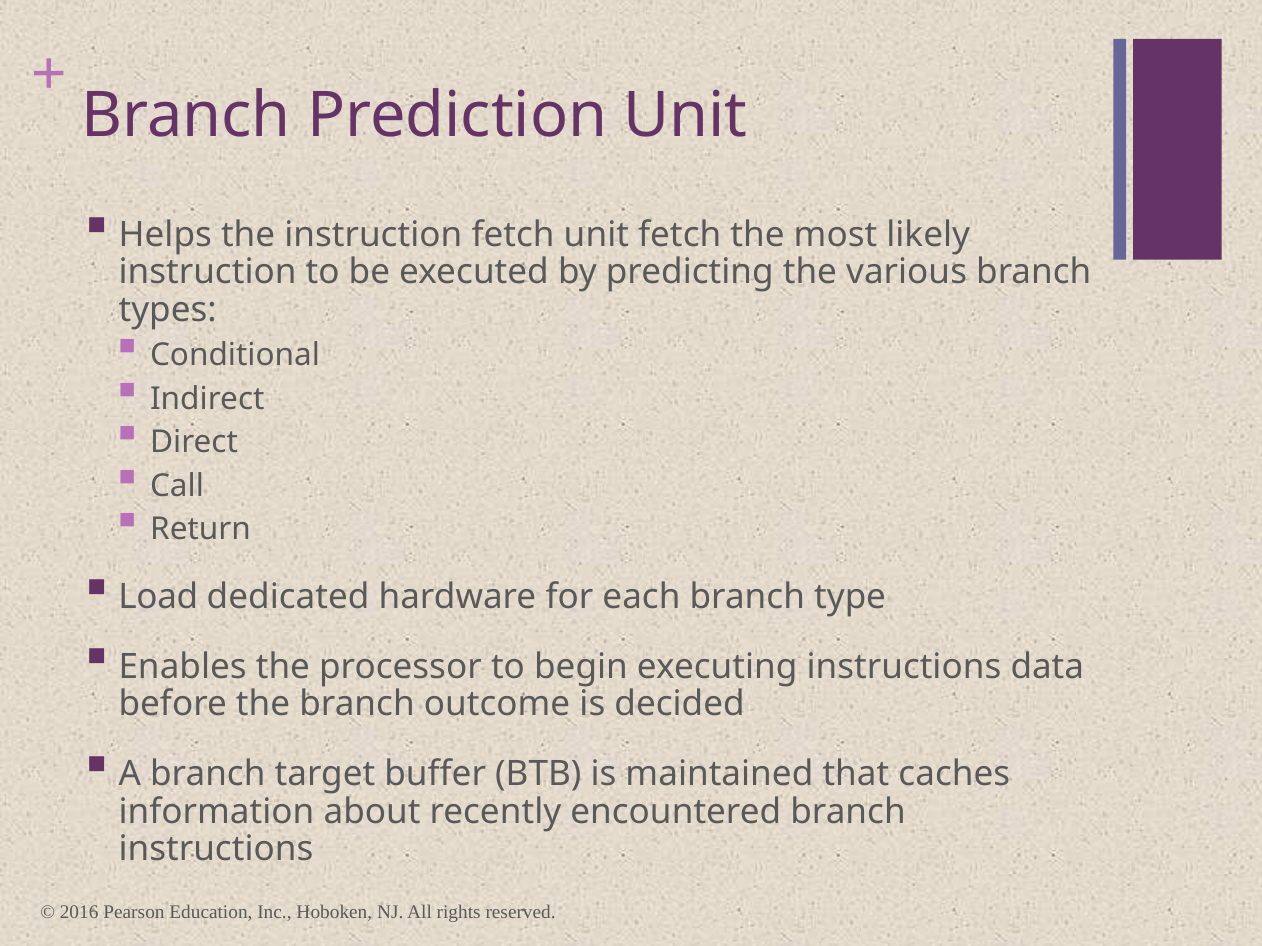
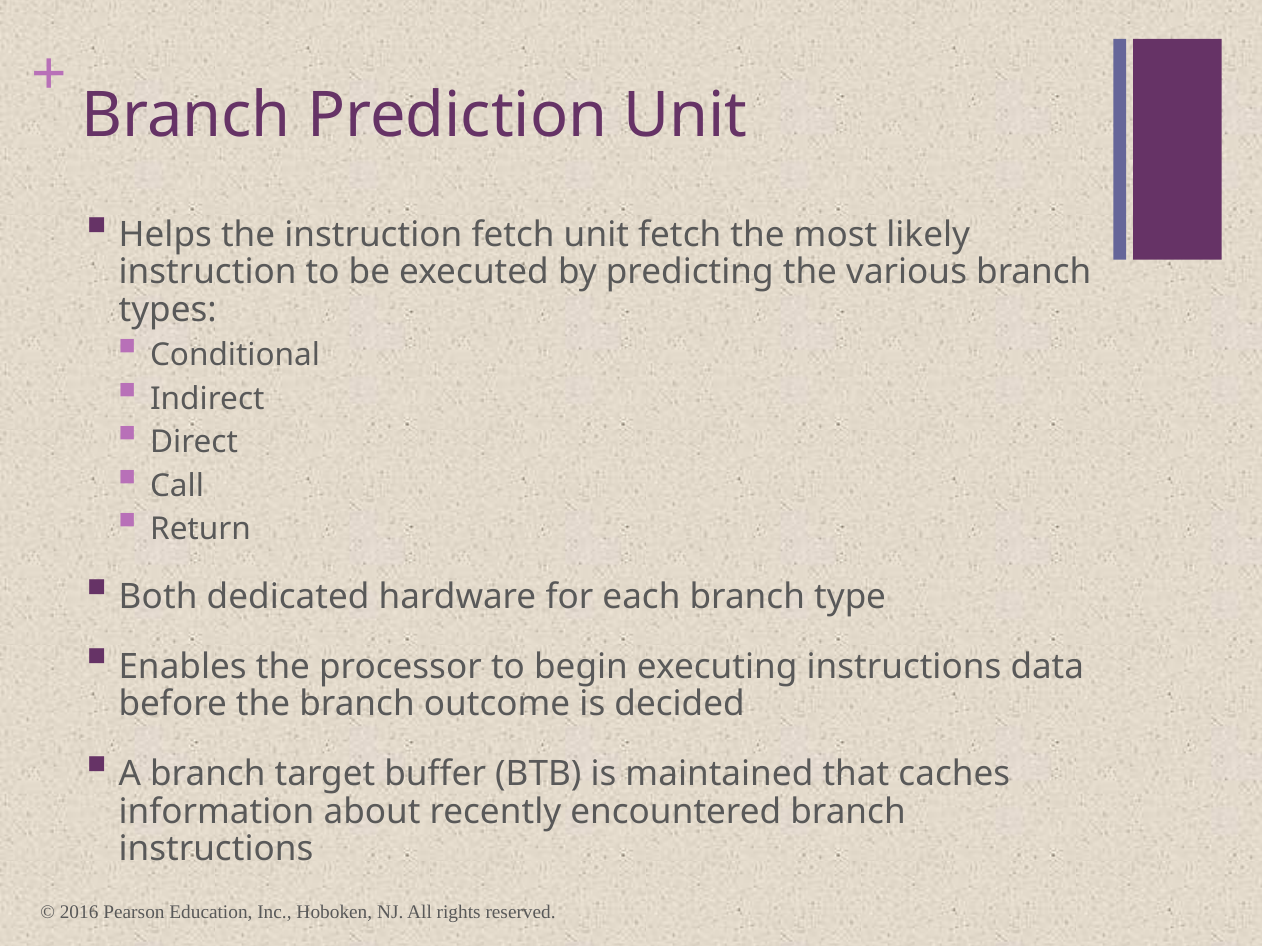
Load: Load -> Both (158, 597)
